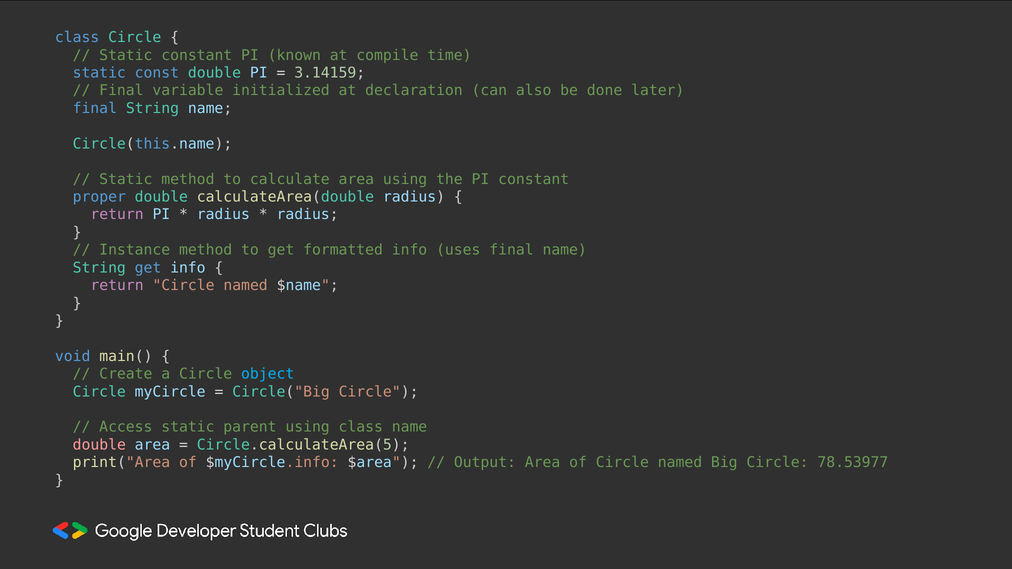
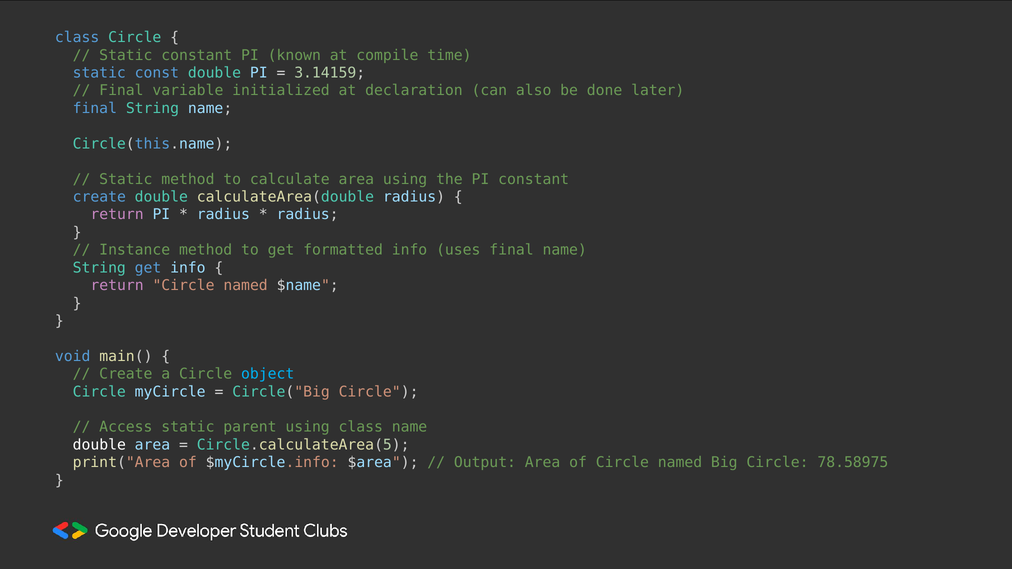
proper: proper -> create (99, 197)
double colour: pink -> white (99, 445)
78.53977: 78.53977 -> 78.58975 (853, 463)
